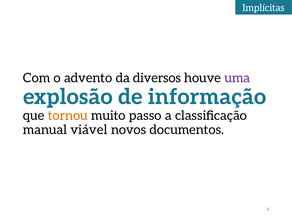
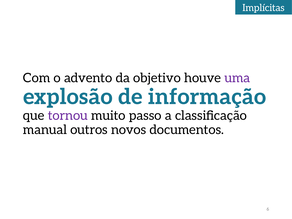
diversos: diversos -> objetivo (157, 78)
tornou colour: orange -> purple (68, 116)
viável: viável -> outros (89, 130)
